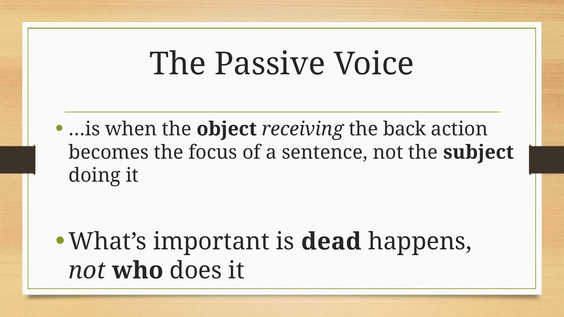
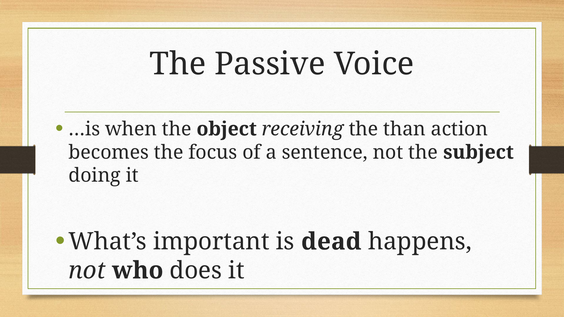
back: back -> than (405, 129)
